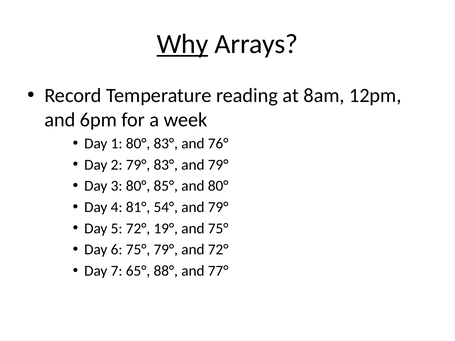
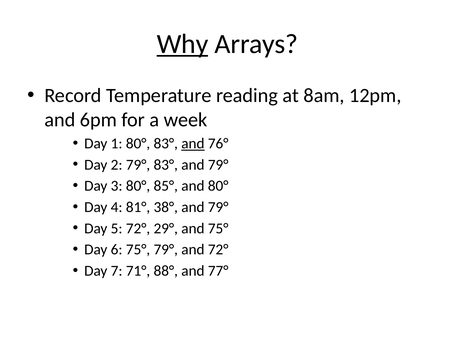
and underline: none -> present (193, 144)
54°: 54° -> 38° (166, 207)
19°: 19° -> 29° (166, 229)
65°: 65° -> 71° (138, 271)
